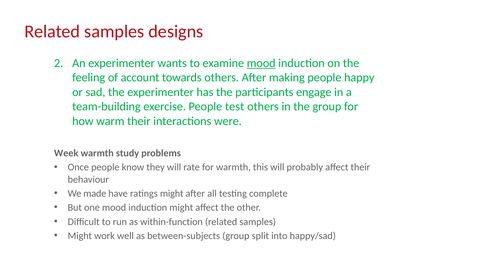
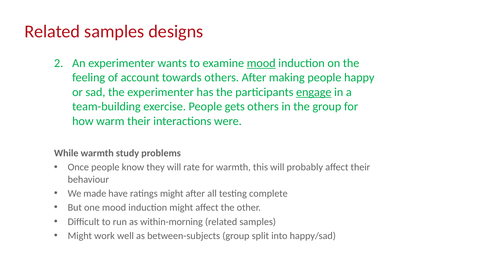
engage underline: none -> present (314, 92)
test: test -> gets (235, 107)
Week: Week -> While (66, 153)
within-function: within-function -> within-morning (172, 222)
